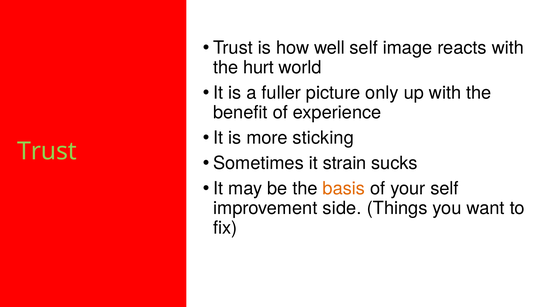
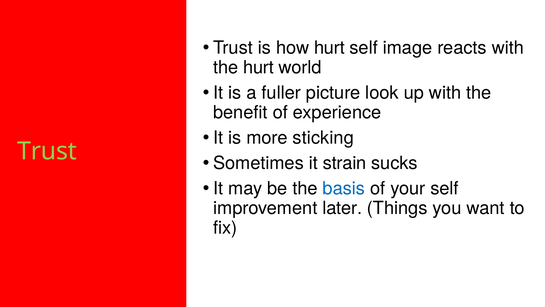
how well: well -> hurt (329, 48)
only: only -> look (382, 93)
basis colour: orange -> blue (344, 188)
side: side -> later (342, 208)
